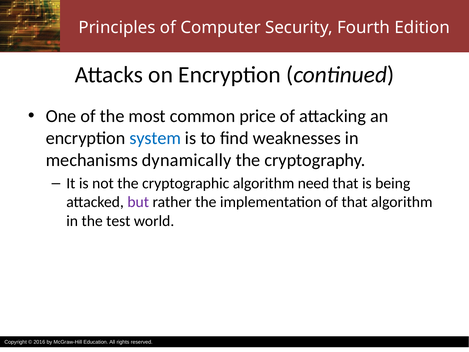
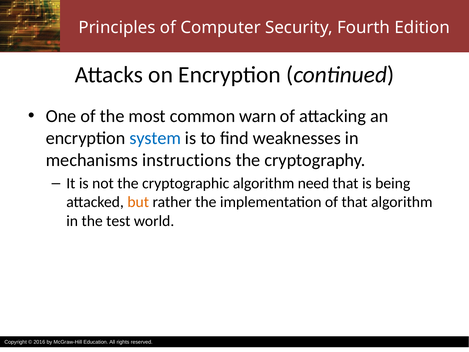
price: price -> warn (258, 116)
dynamically: dynamically -> instructions (187, 160)
but colour: purple -> orange (138, 202)
